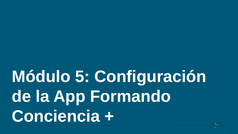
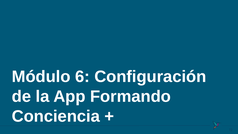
5: 5 -> 6 (82, 77)
